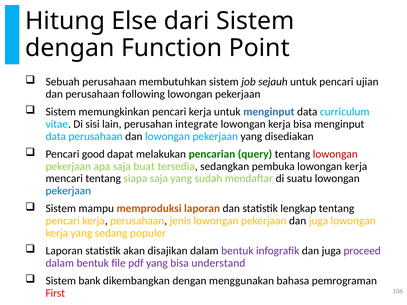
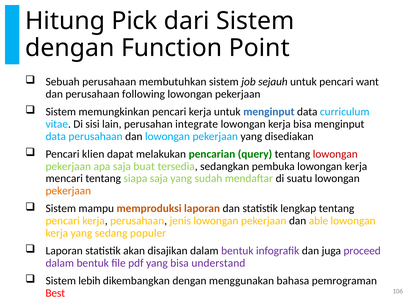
Else: Else -> Pick (135, 21)
ujian: ujian -> want (367, 82)
good: good -> klien (93, 154)
pekerjaan colour: blue -> orange (68, 191)
pekerjaan dan juga: juga -> able (319, 221)
bank: bank -> lebih (89, 281)
First: First -> Best (55, 293)
